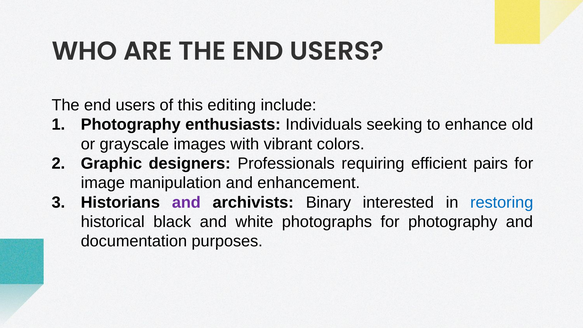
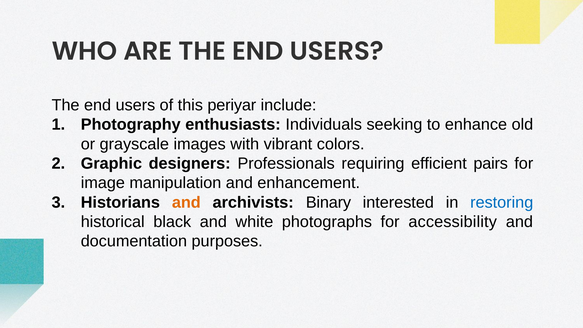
editing: editing -> periyar (232, 105)
and colour: purple -> orange (186, 202)
for photography: photography -> accessibility (453, 222)
